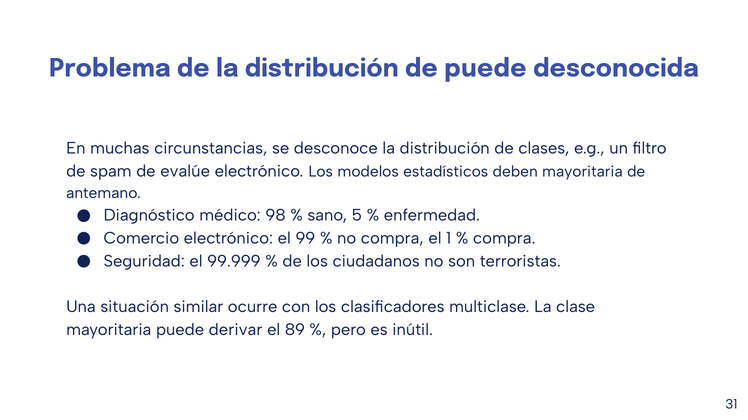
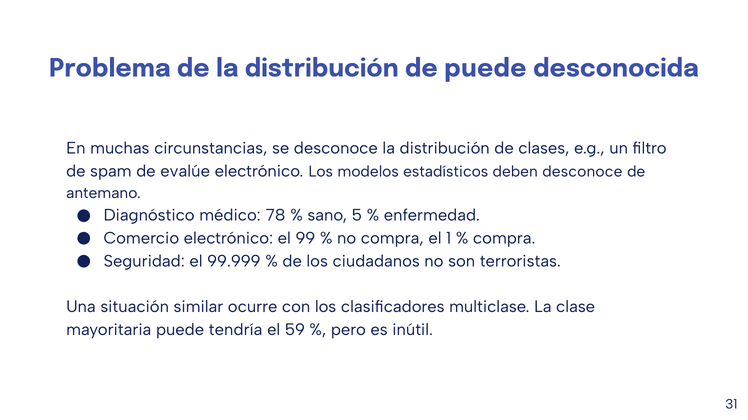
deben mayoritaria: mayoritaria -> desconoce (582, 172)
98: 98 -> 78 (275, 216)
derivar: derivar -> tendría (236, 330)
89: 89 -> 59 (295, 330)
